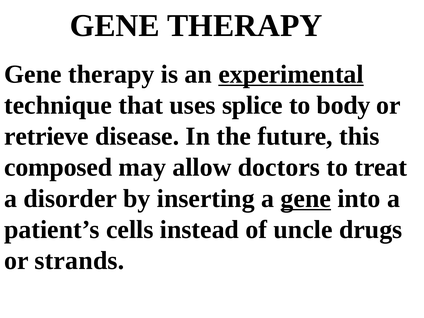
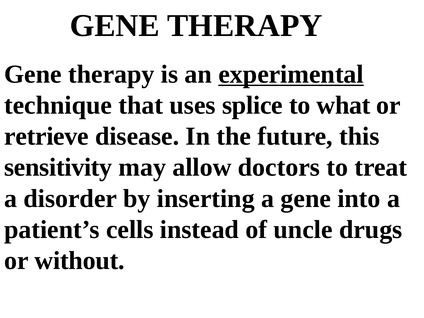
body: body -> what (344, 105)
composed: composed -> sensitivity (58, 167)
gene underline: present -> none (306, 199)
strands: strands -> without (80, 261)
